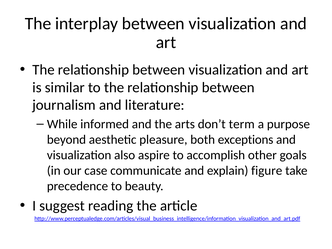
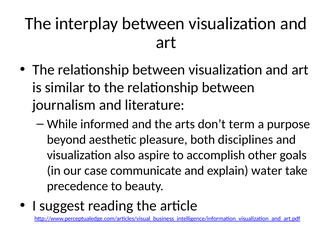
exceptions: exceptions -> disciplines (245, 140)
figure: figure -> water (267, 171)
